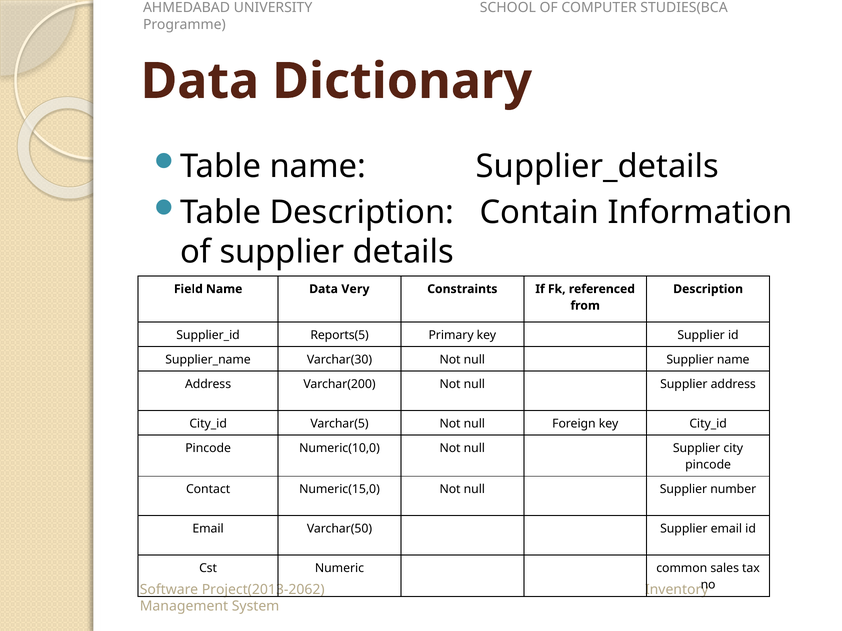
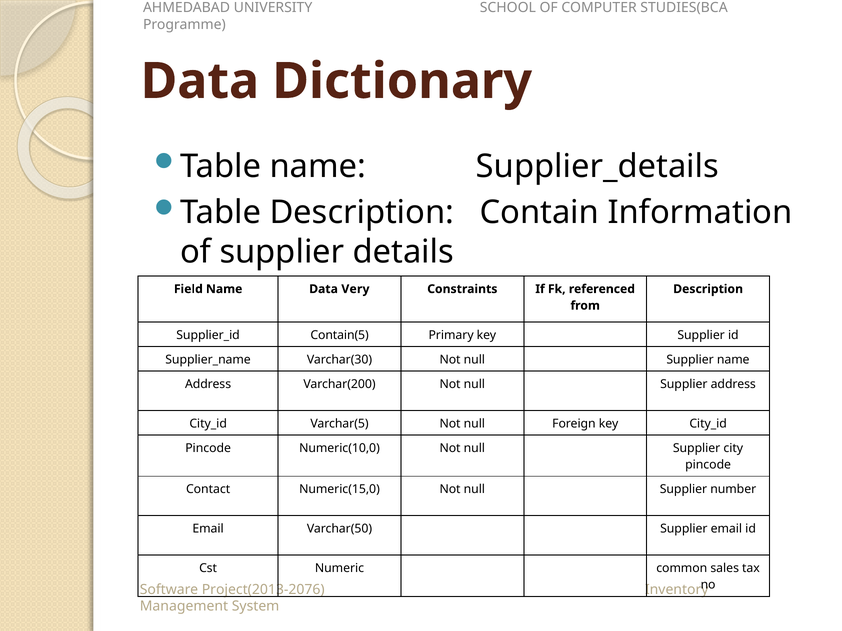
Reports(5: Reports(5 -> Contain(5 (340, 335)
Project(2013-2062: Project(2013-2062 -> Project(2013-2076 (263, 590)
